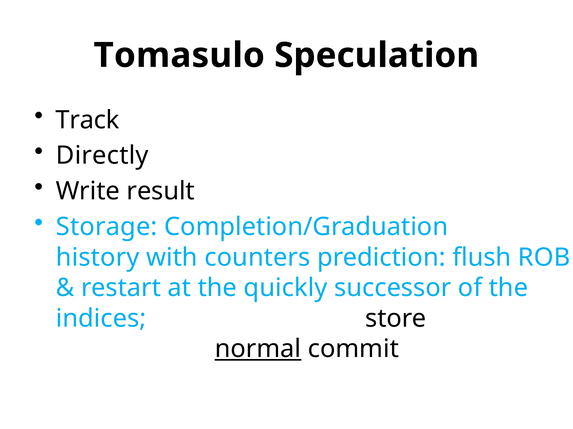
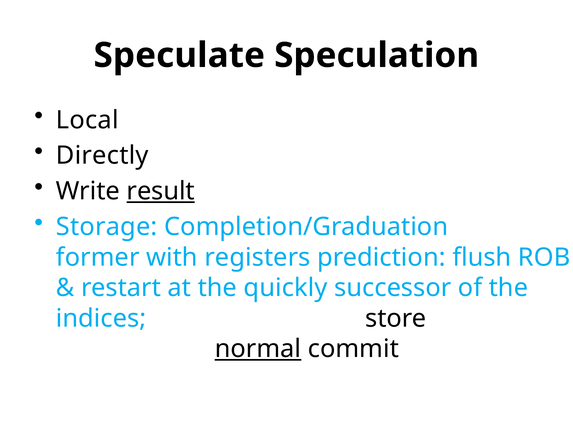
Tomasulo: Tomasulo -> Speculate (179, 55)
Track: Track -> Local (87, 120)
result underline: none -> present (161, 192)
history: history -> former (98, 258)
counters: counters -> registers (257, 258)
